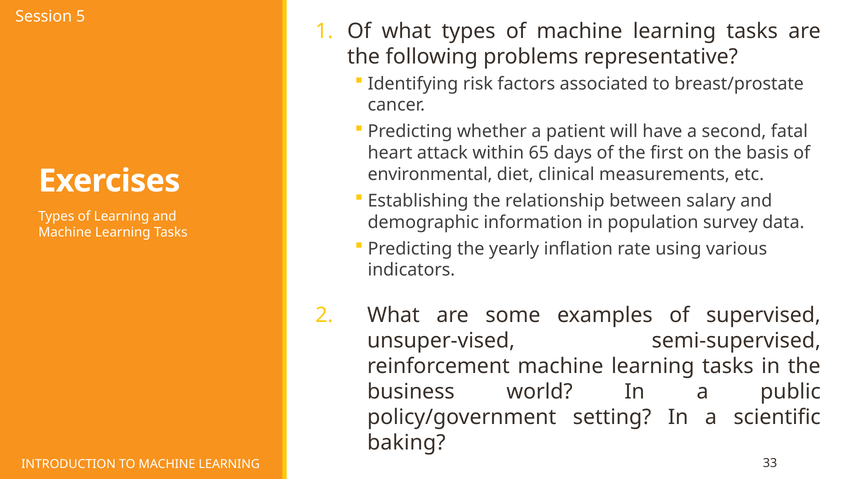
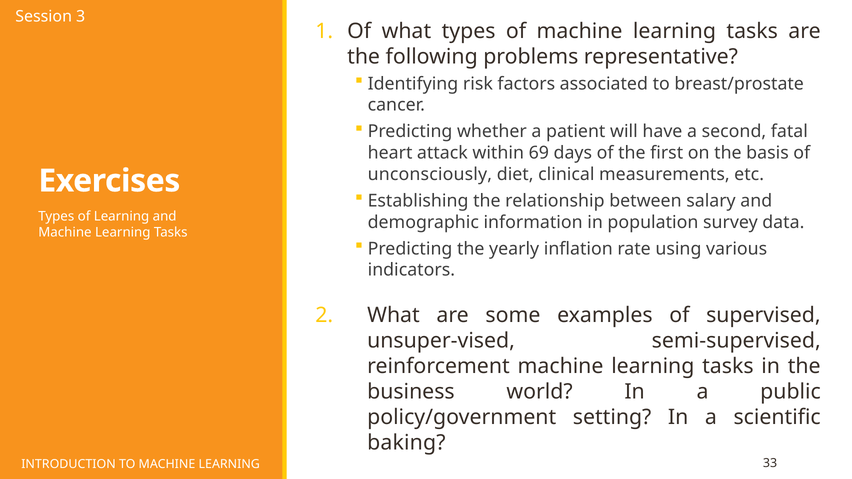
5: 5 -> 3 (81, 17)
65: 65 -> 69 (539, 153)
environmental: environmental -> unconsciously (430, 174)
